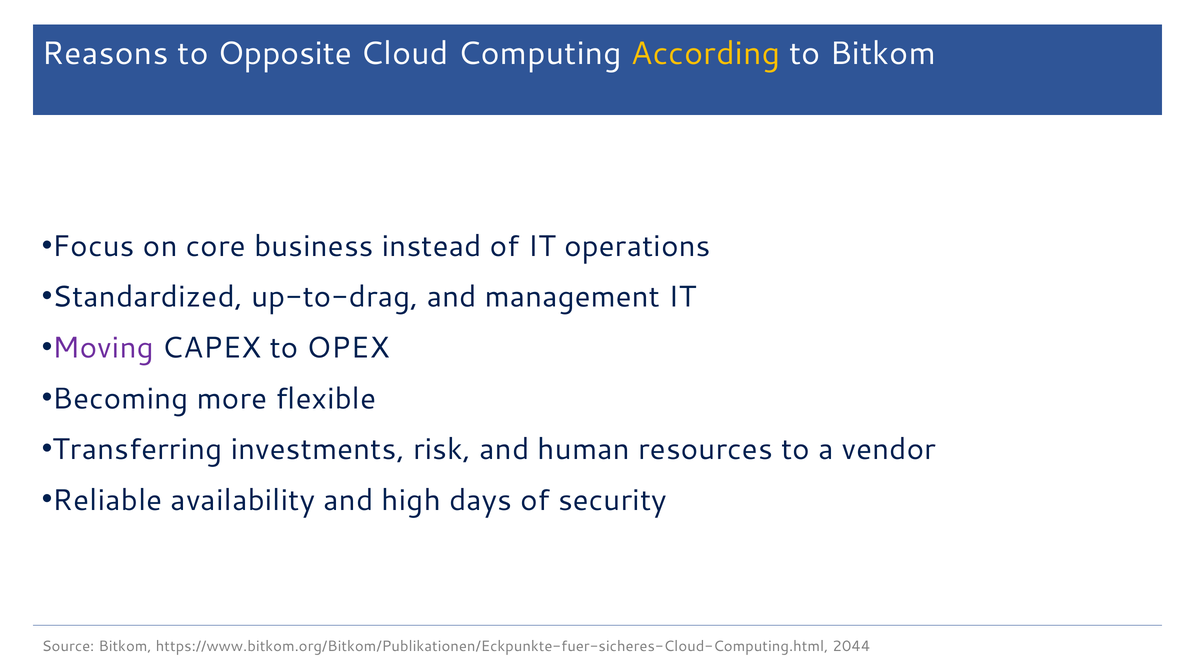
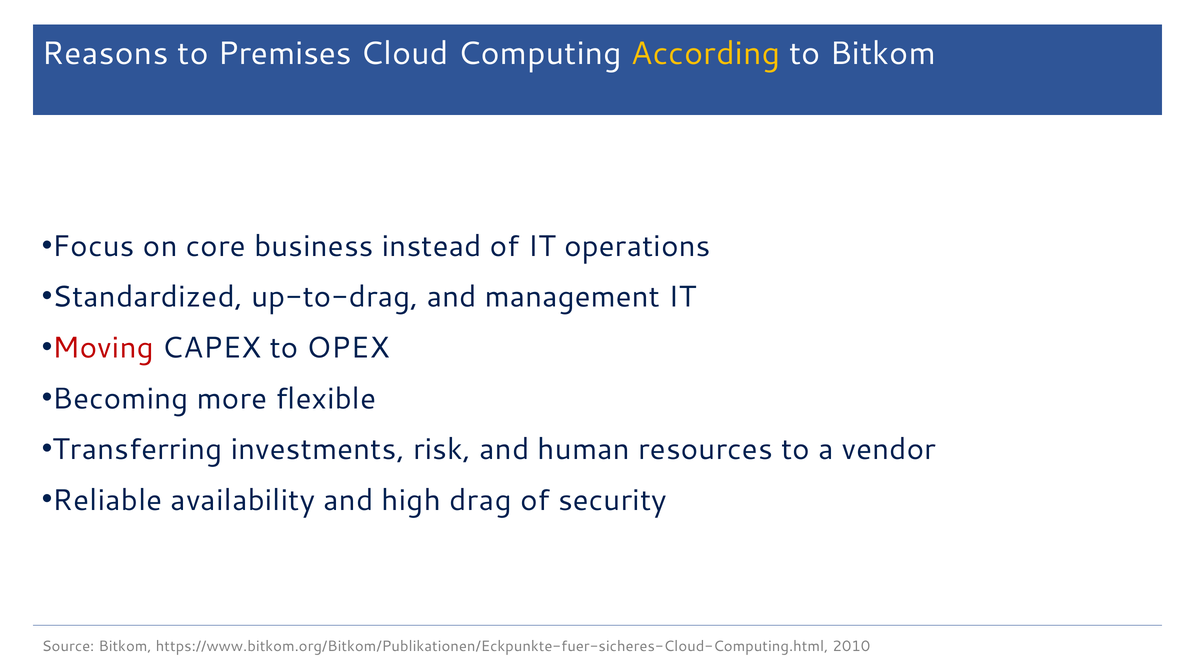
Opposite: Opposite -> Premises (285, 54)
Moving colour: purple -> red (103, 348)
days: days -> drag (480, 500)
2044: 2044 -> 2010 (851, 647)
